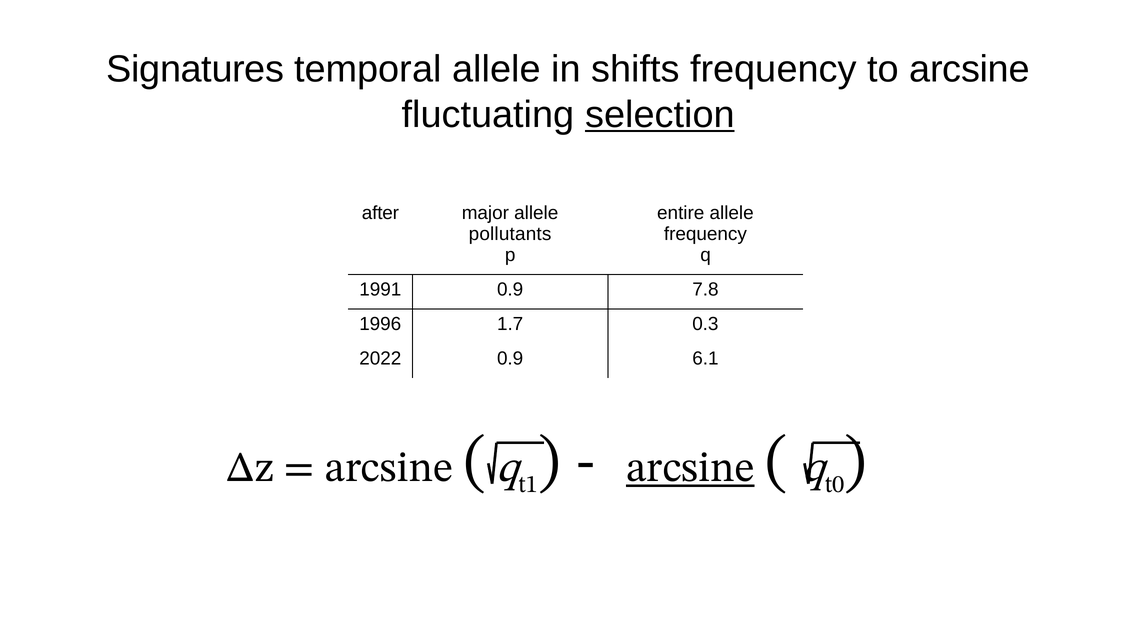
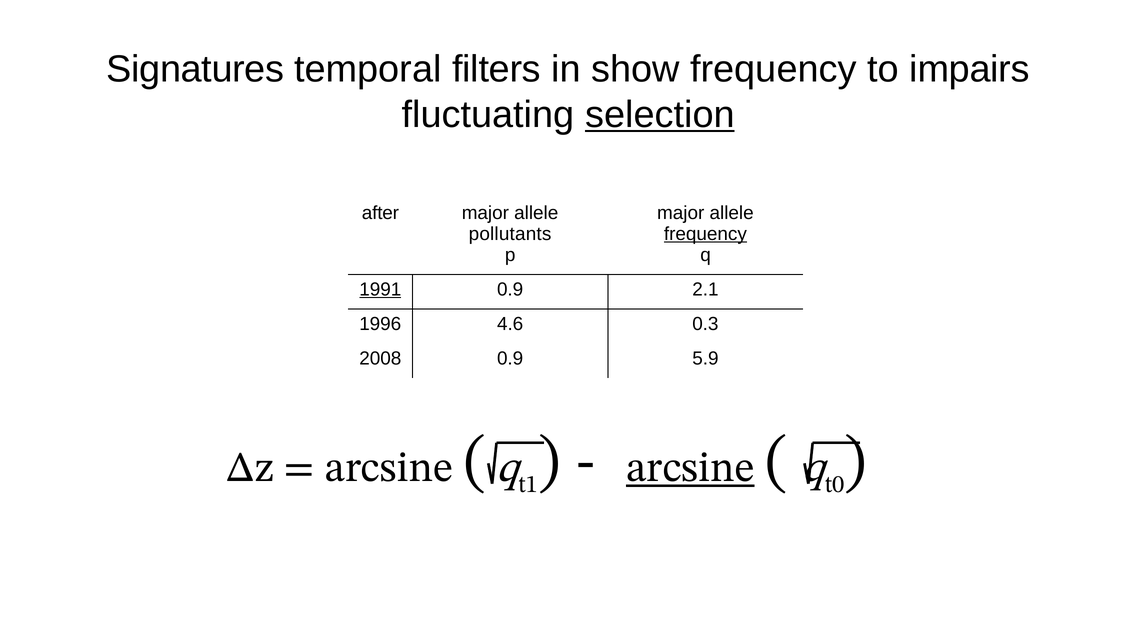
temporal allele: allele -> filters (496, 69)
shifts: shifts -> show (635, 69)
to arcsine: arcsine -> impairs (970, 69)
entire: entire -> major (681, 213)
frequency underline: none -> present (705, 234)
1991 underline: none -> present (380, 290)
7.8: 7.8 -> 2.1 (705, 290)
1.7: 1.7 -> 4.6 (510, 324)
2022: 2022 -> 2008 (380, 359)
6.1: 6.1 -> 5.9 (705, 359)
